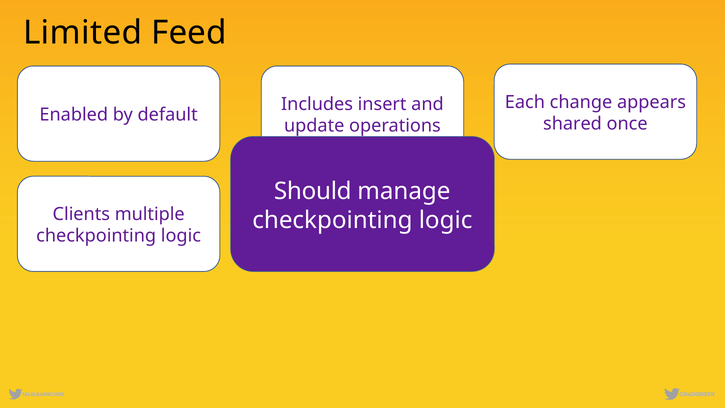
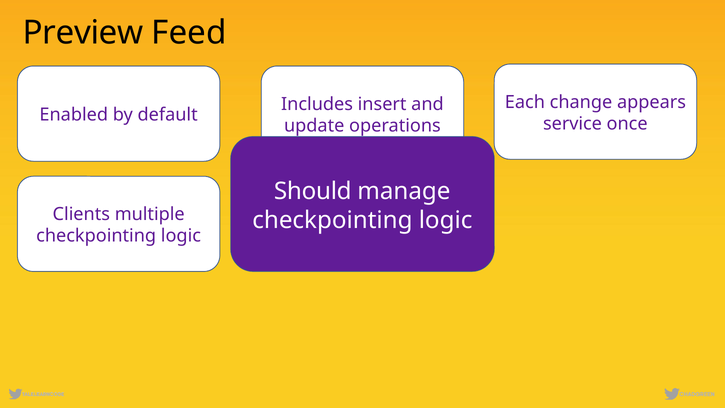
Limited: Limited -> Preview (83, 33)
shared: shared -> service (573, 124)
